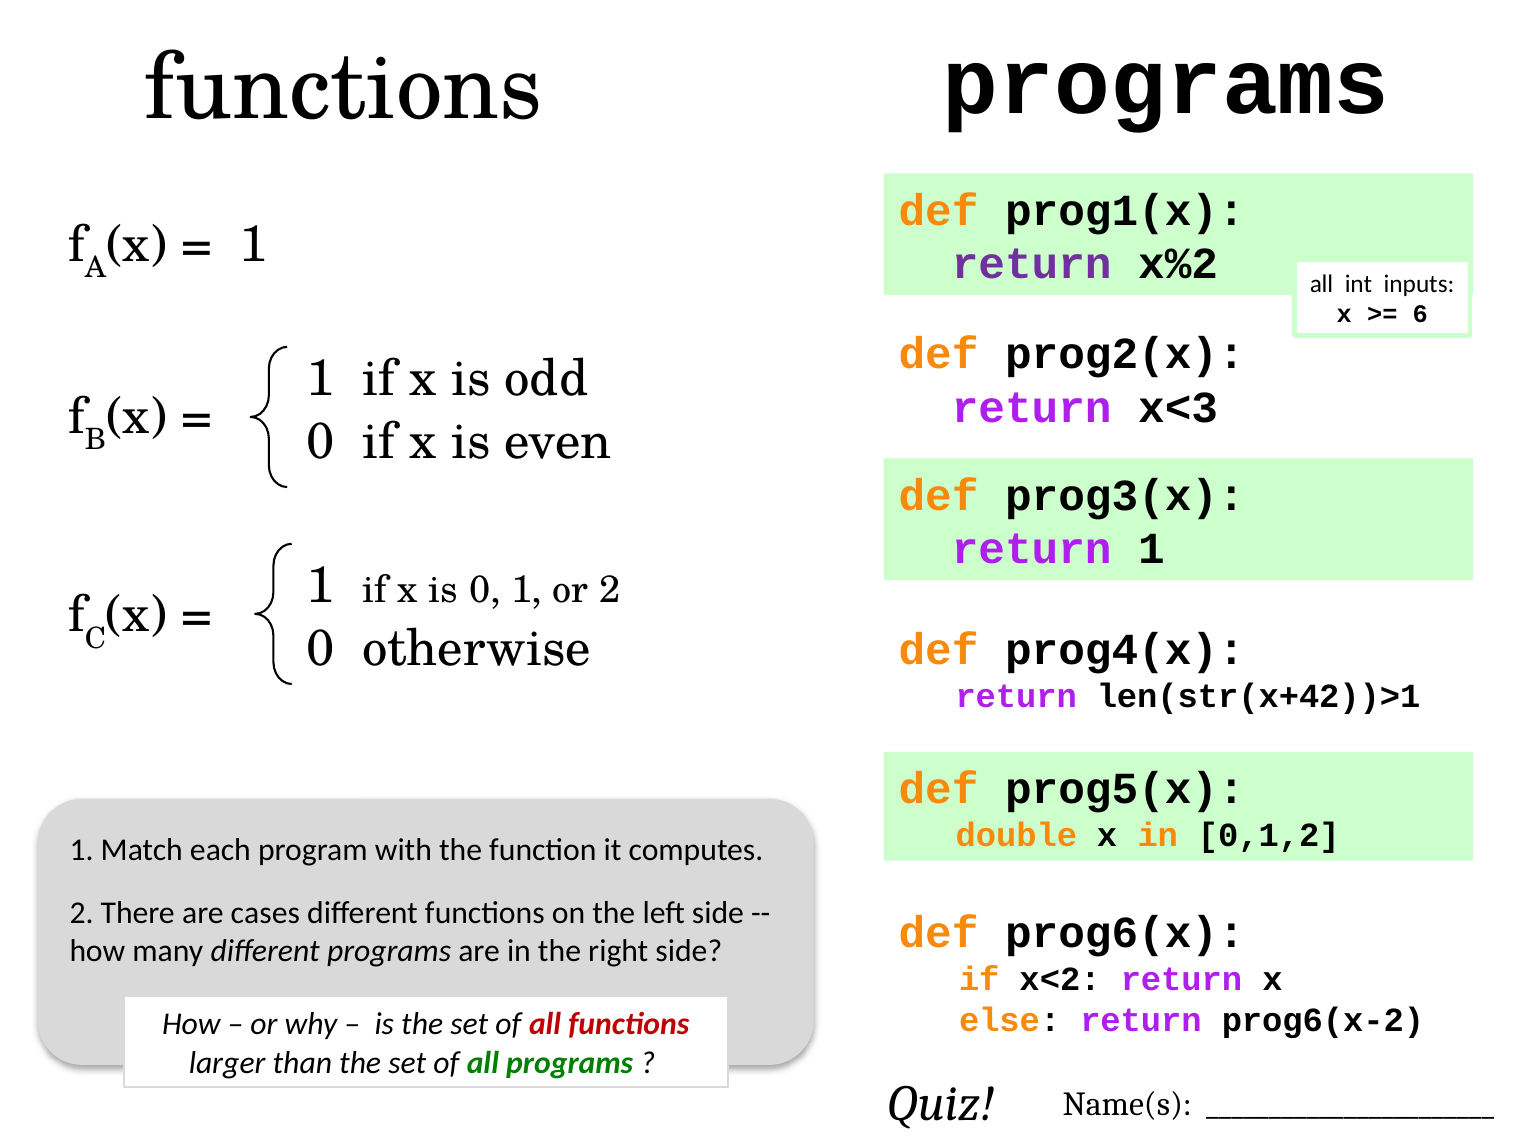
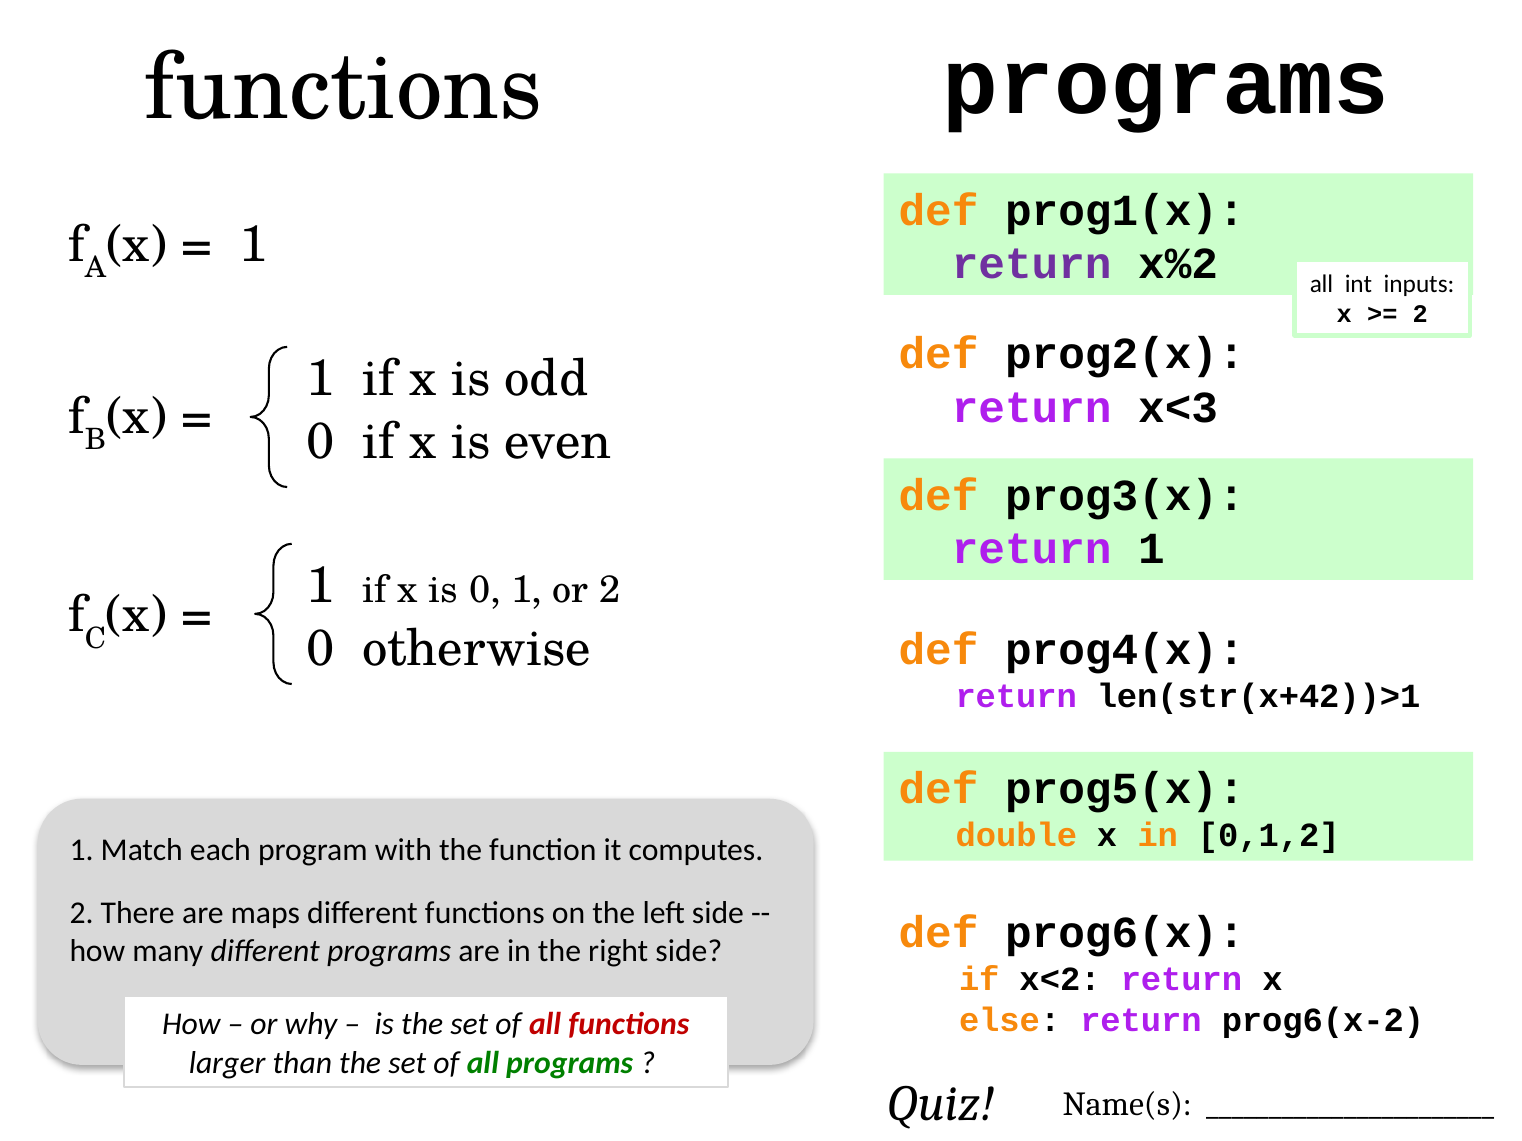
6: 6 -> 2 (1420, 314)
cases: cases -> maps (265, 913)
